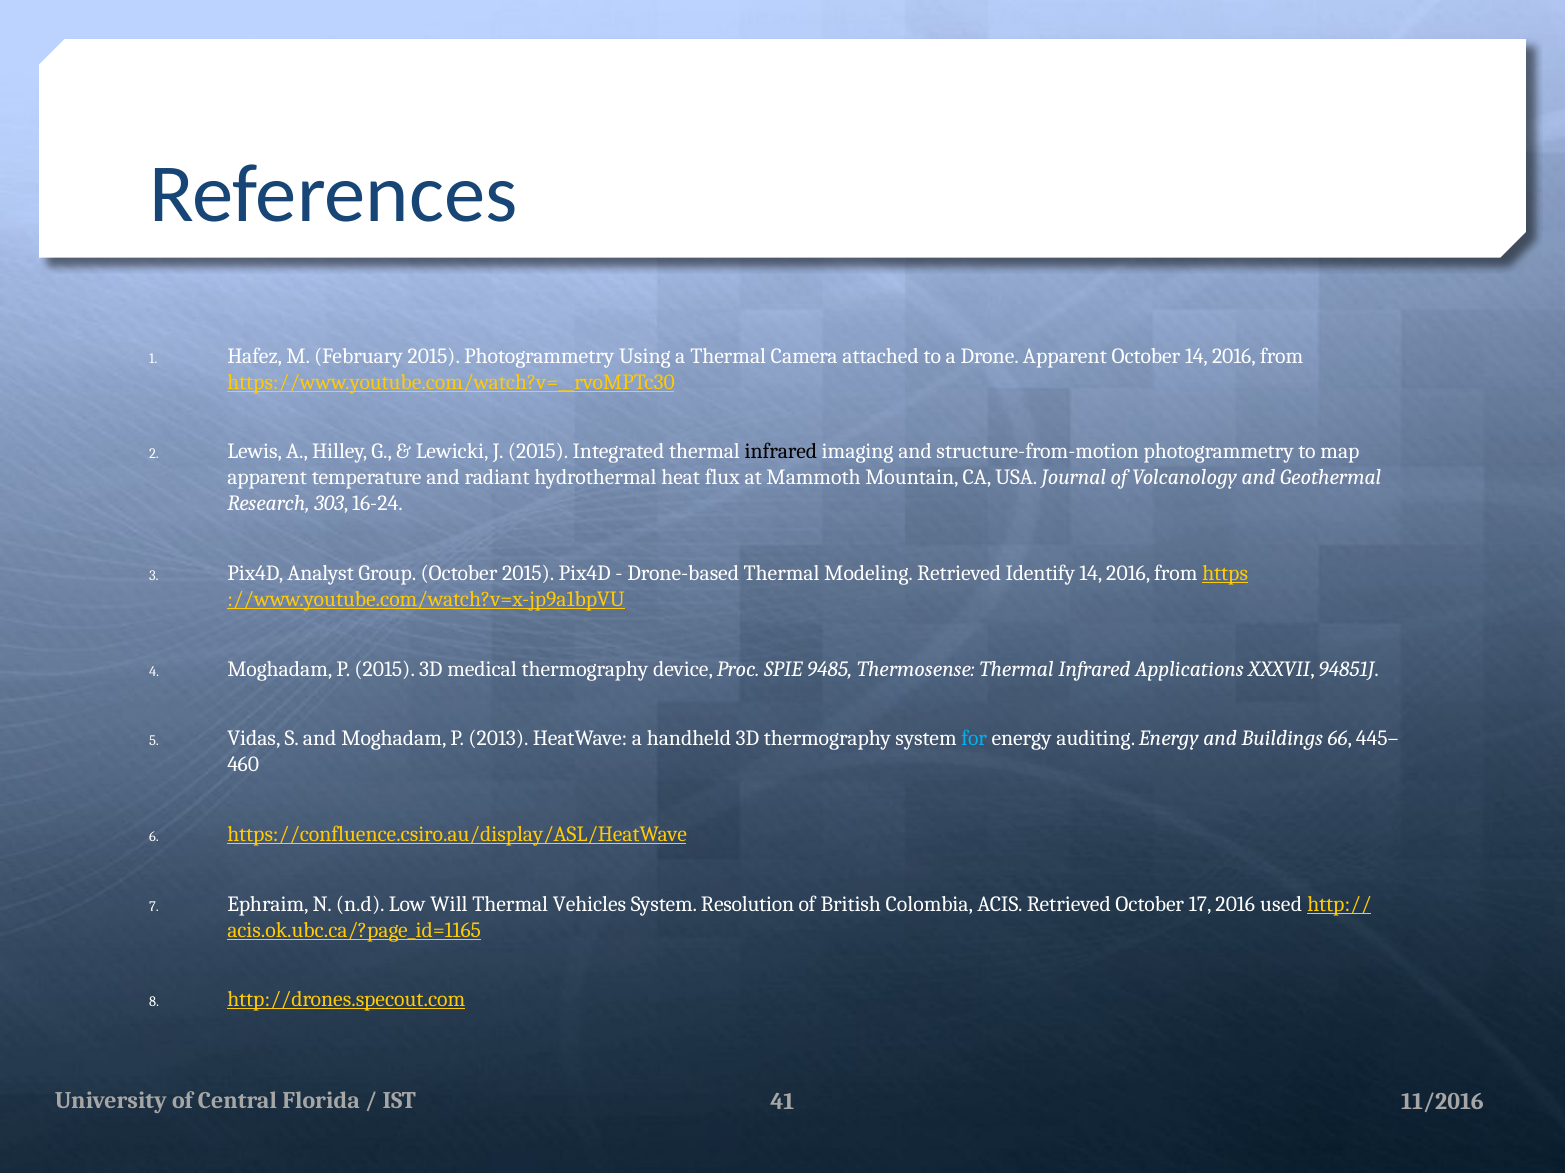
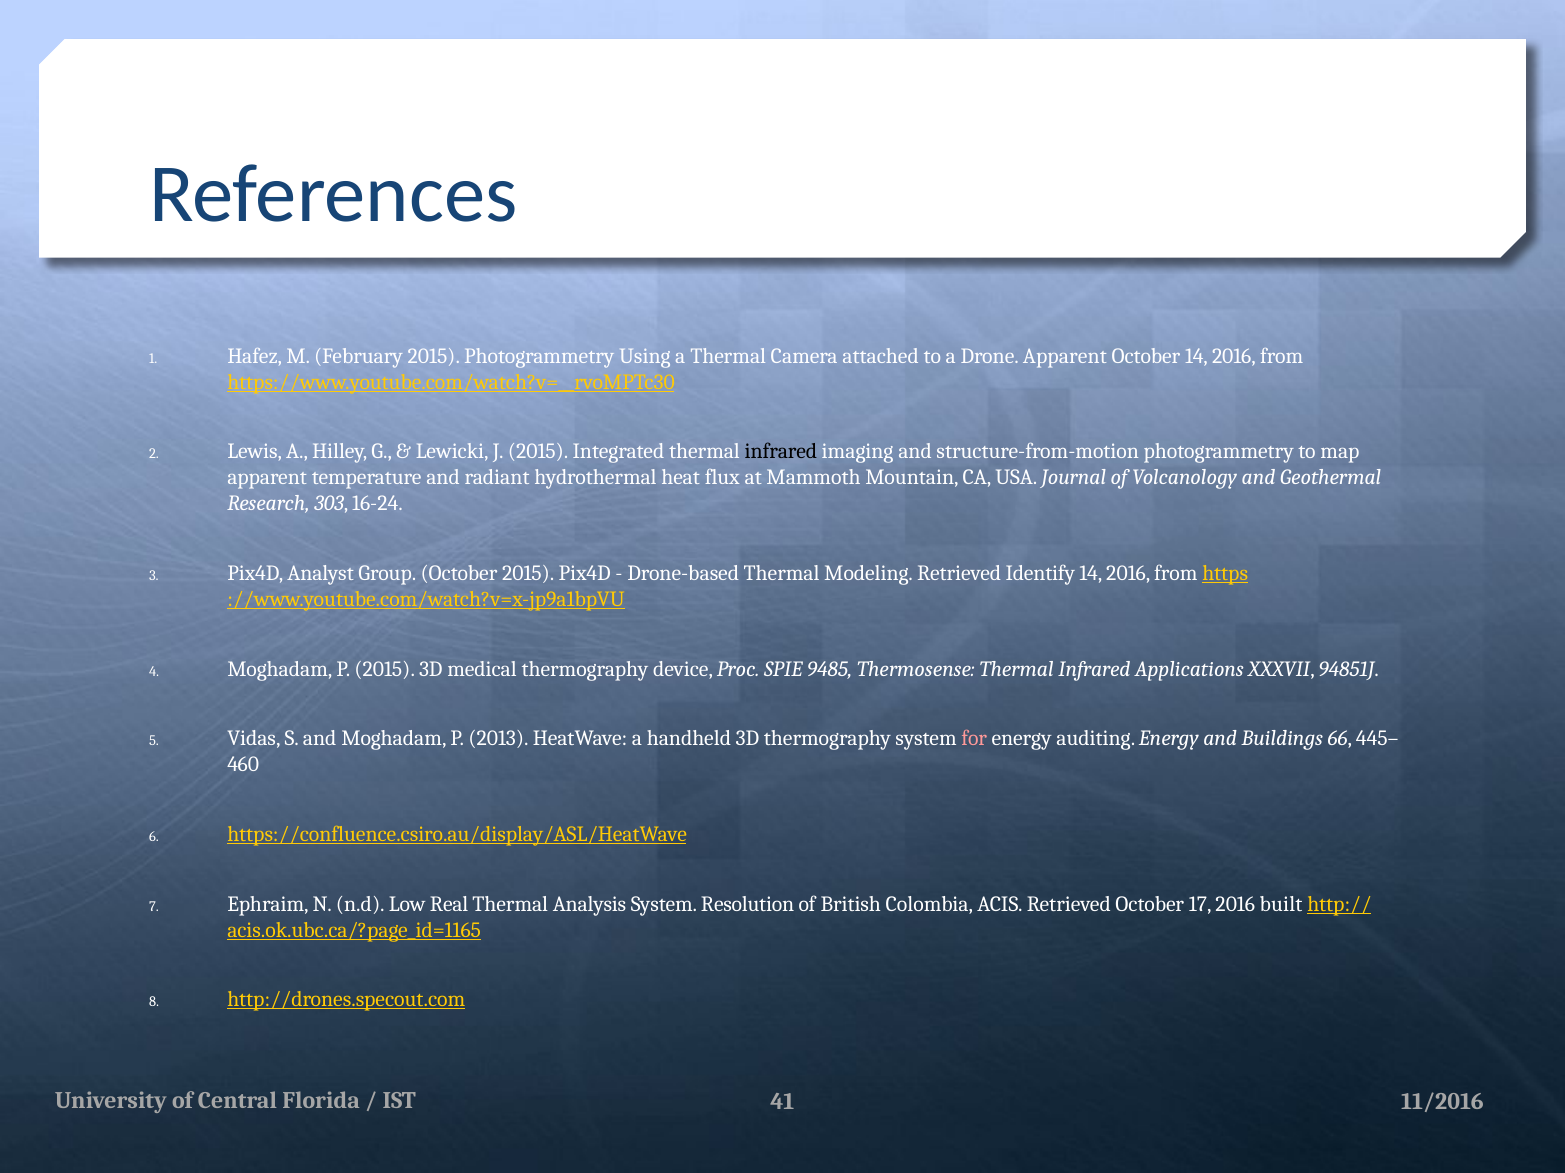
for colour: light blue -> pink (974, 739)
Will: Will -> Real (449, 904)
Vehicles: Vehicles -> Analysis (590, 904)
used: used -> built (1281, 904)
